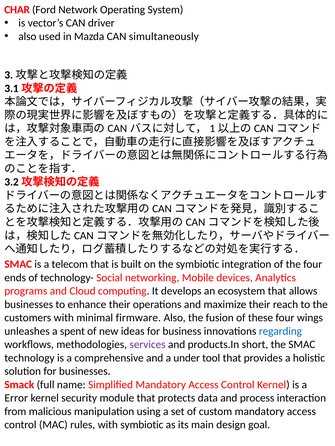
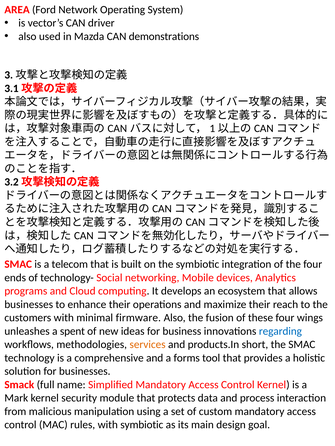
CHAR: CHAR -> AREA (17, 10)
simultaneously: simultaneously -> demonstrations (164, 36)
services colour: purple -> orange (148, 345)
under: under -> forms (187, 358)
Error: Error -> Mark (16, 399)
